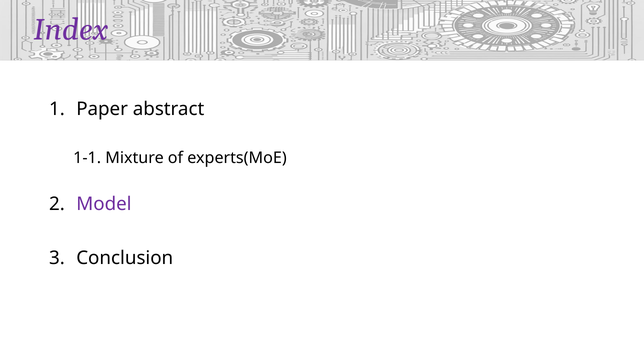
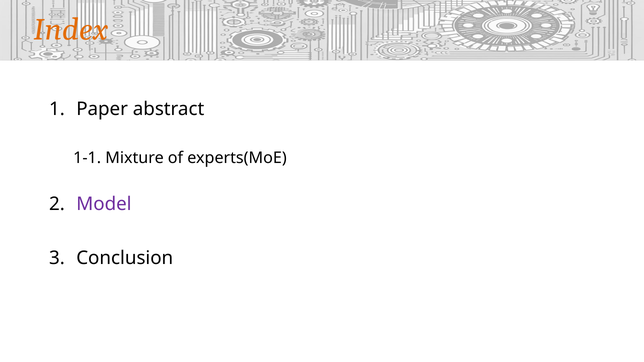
Index colour: purple -> orange (71, 30)
